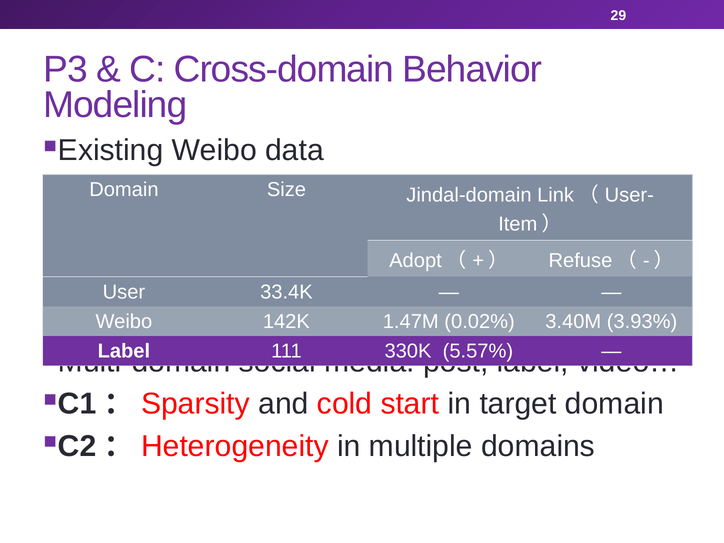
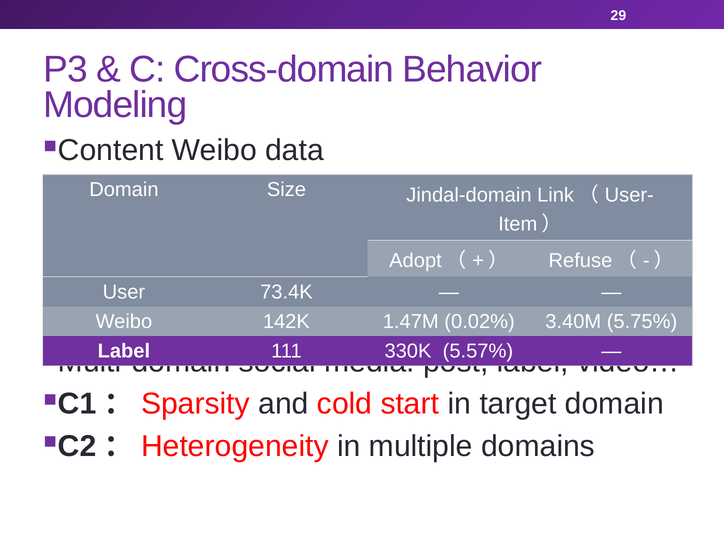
Existing: Existing -> Content (111, 151)
33.4K: 33.4K -> 73.4K (286, 292)
3.93%: 3.93% -> 5.75% (642, 322)
